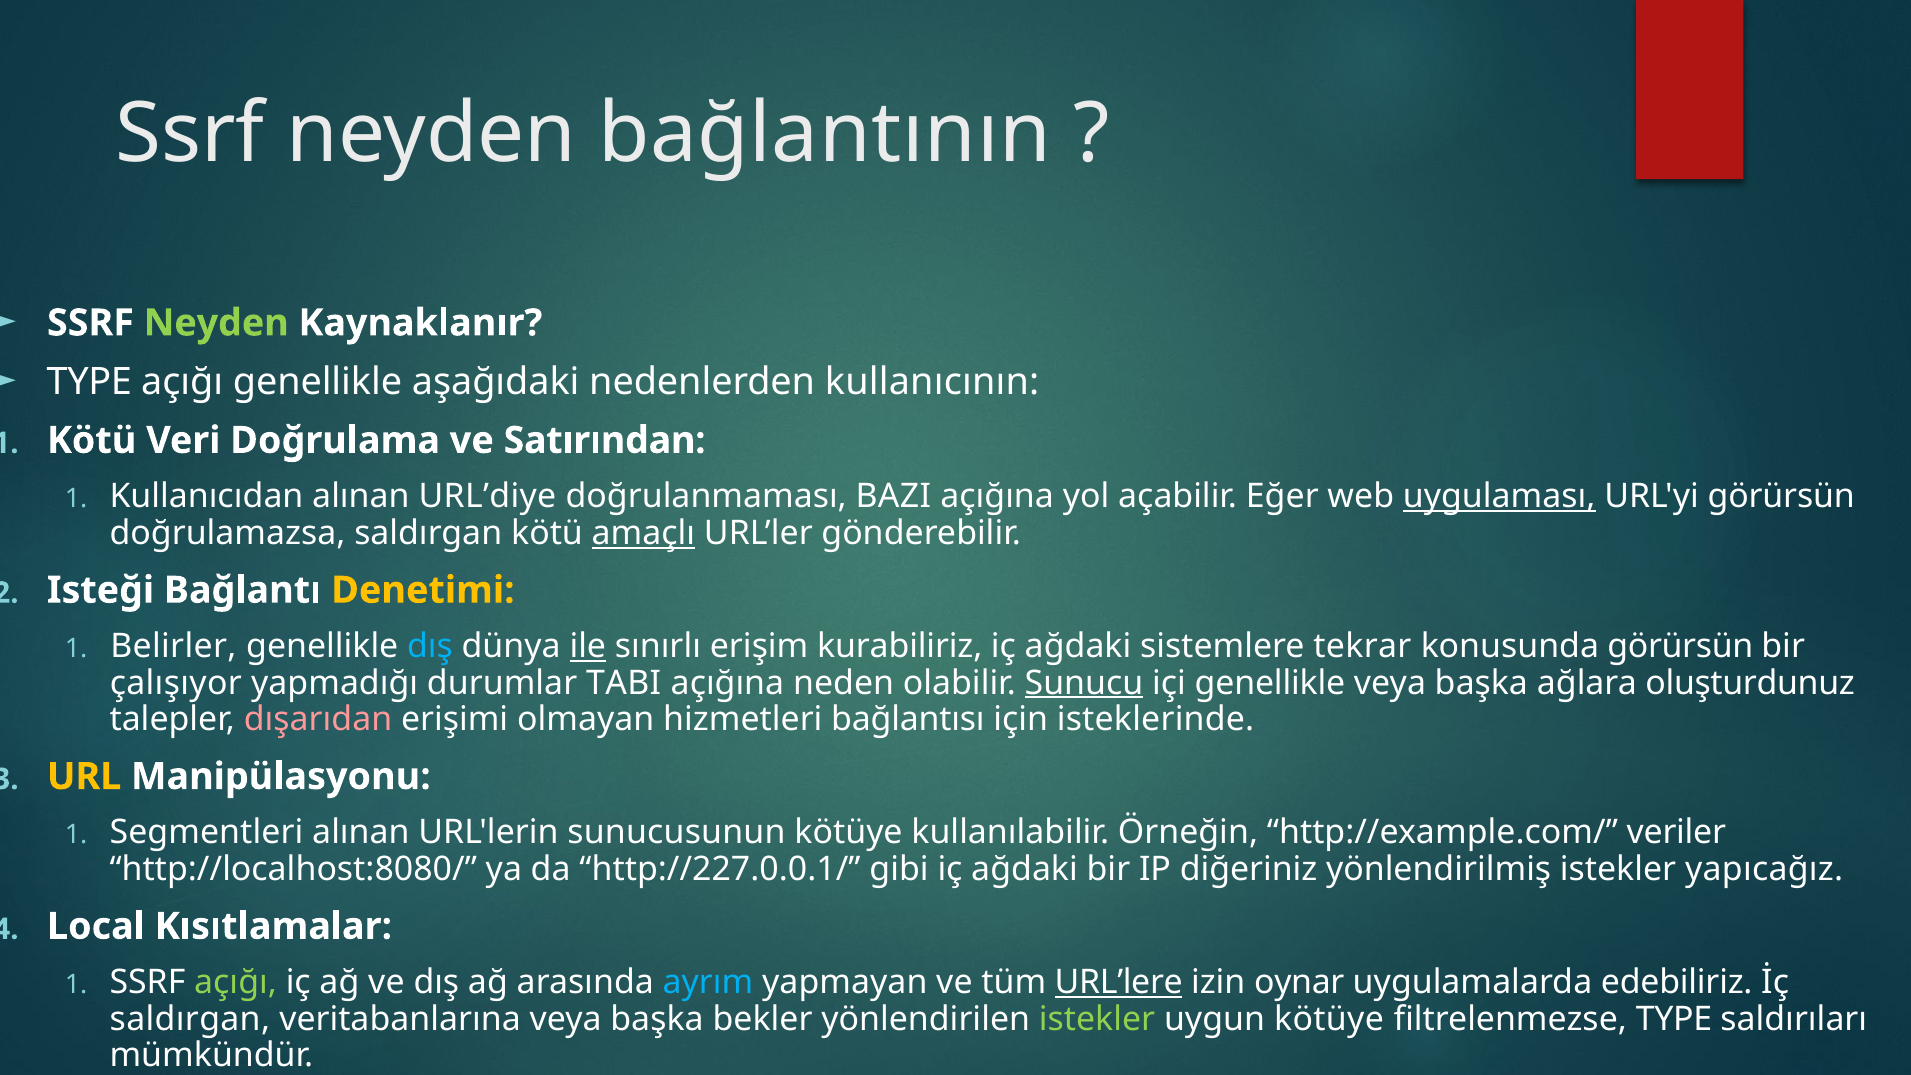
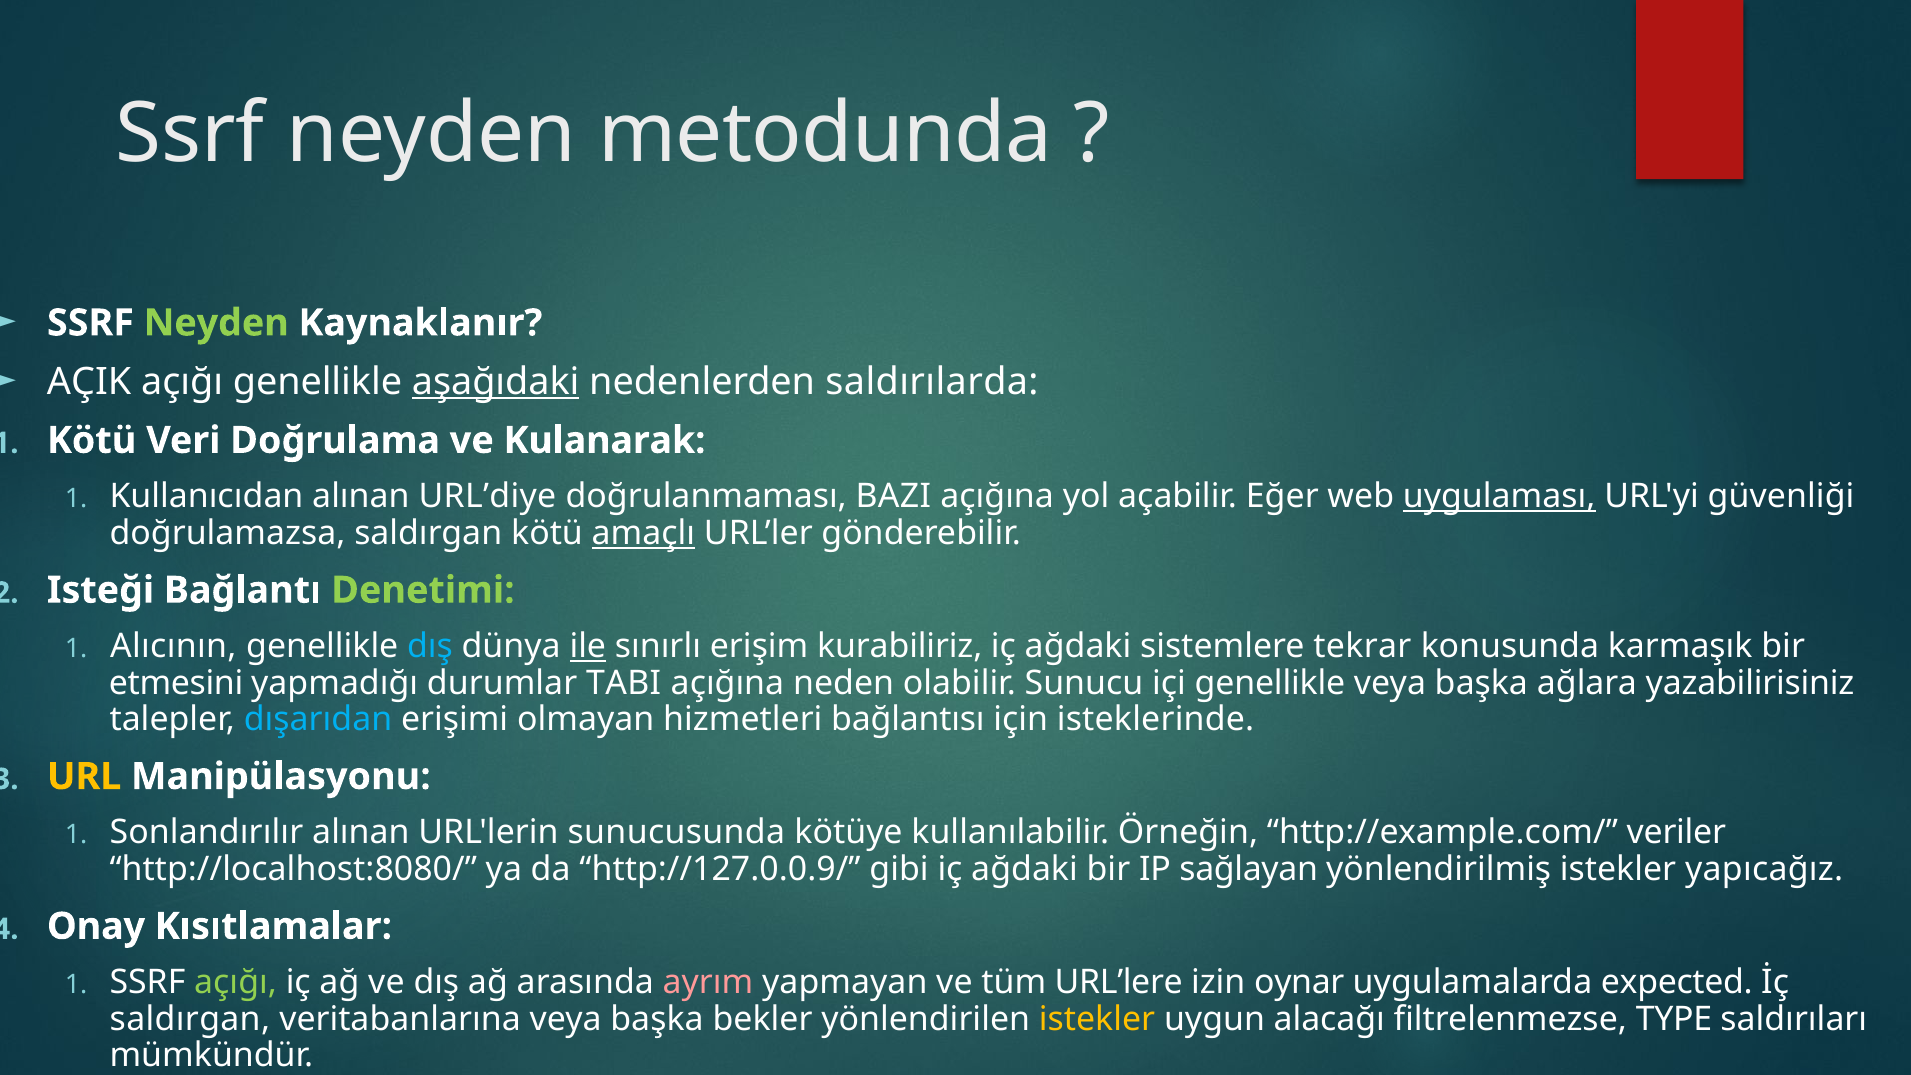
bağlantının: bağlantının -> metodunda (825, 134)
TYPE: TYPE -> AÇIK (89, 382)
aşağıdaki underline: none -> present (496, 382)
kullanıcının: kullanıcının -> saldırılarda (932, 382)
Satırından: Satırından -> Kulanarak (605, 440)
URL'yi görürsün: görürsün -> güvenliği (1781, 497)
Denetimi colour: yellow -> light green (423, 590)
Belirler: Belirler -> Alıcının (173, 646)
konusunda görürsün: görürsün -> karmaşık (1680, 646)
çalışıyor: çalışıyor -> etmesini (176, 683)
Sunucu underline: present -> none (1084, 683)
oluşturdunuz: oluşturdunuz -> yazabilirisiniz (1750, 683)
dışarıdan colour: pink -> light blue (318, 719)
Segmentleri: Segmentleri -> Sonlandırılır (206, 833)
sunucusunun: sunucusunun -> sunucusunda (676, 833)
http://227.0.0.1/: http://227.0.0.1/ -> http://127.0.0.9/ (720, 869)
diğeriniz: diğeriniz -> sağlayan (1249, 869)
Local: Local -> Onay (96, 926)
ayrım colour: light blue -> pink (708, 982)
URL’lere underline: present -> none (1119, 982)
edebiliriz: edebiliriz -> expected (1677, 982)
istekler colour: light green -> yellow (1097, 1019)
uygun kötüye: kötüye -> alacağı (1329, 1019)
